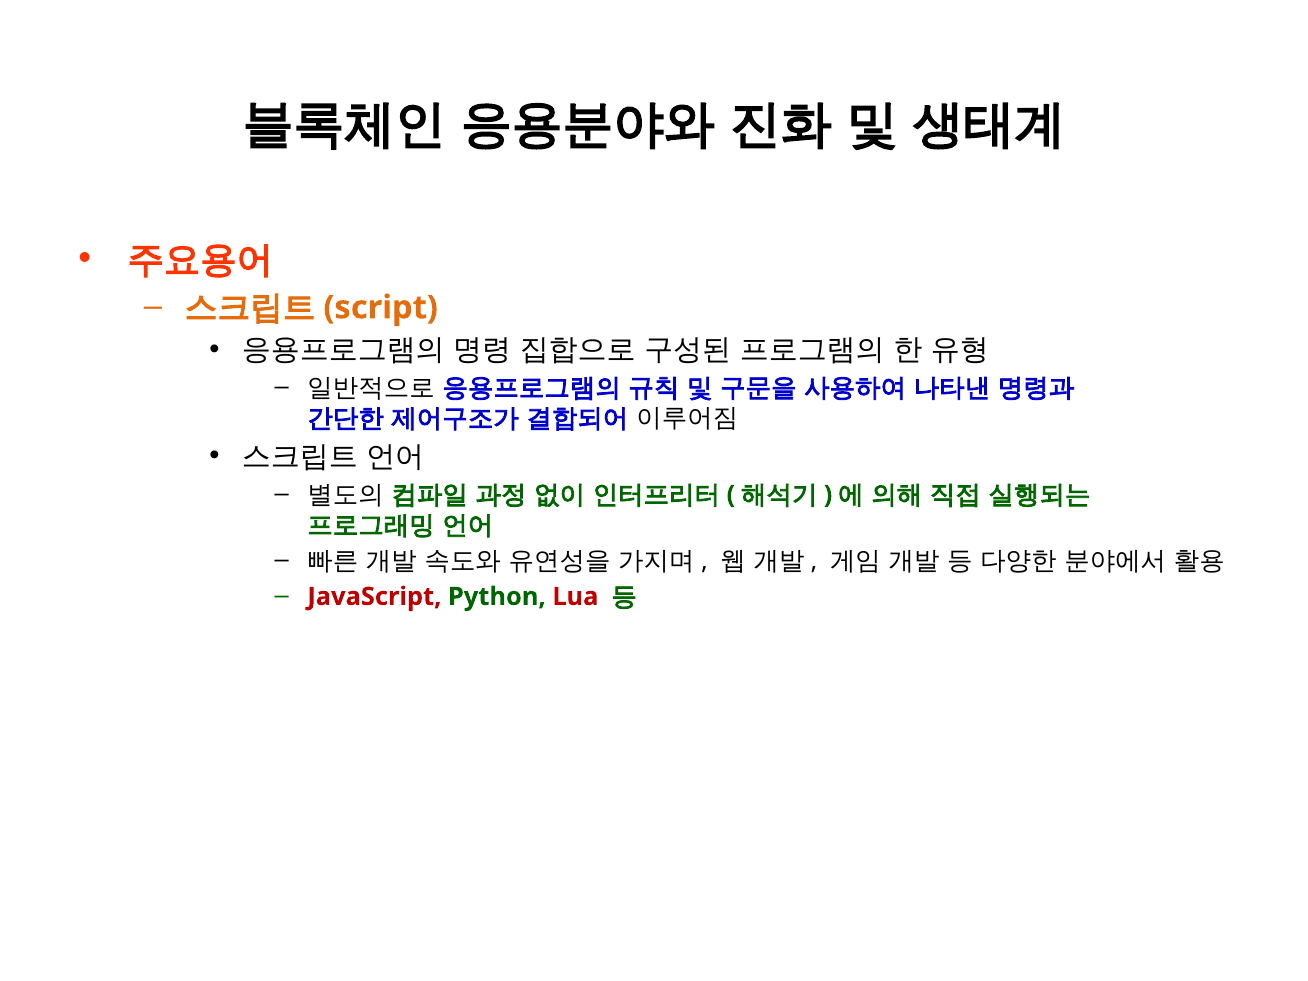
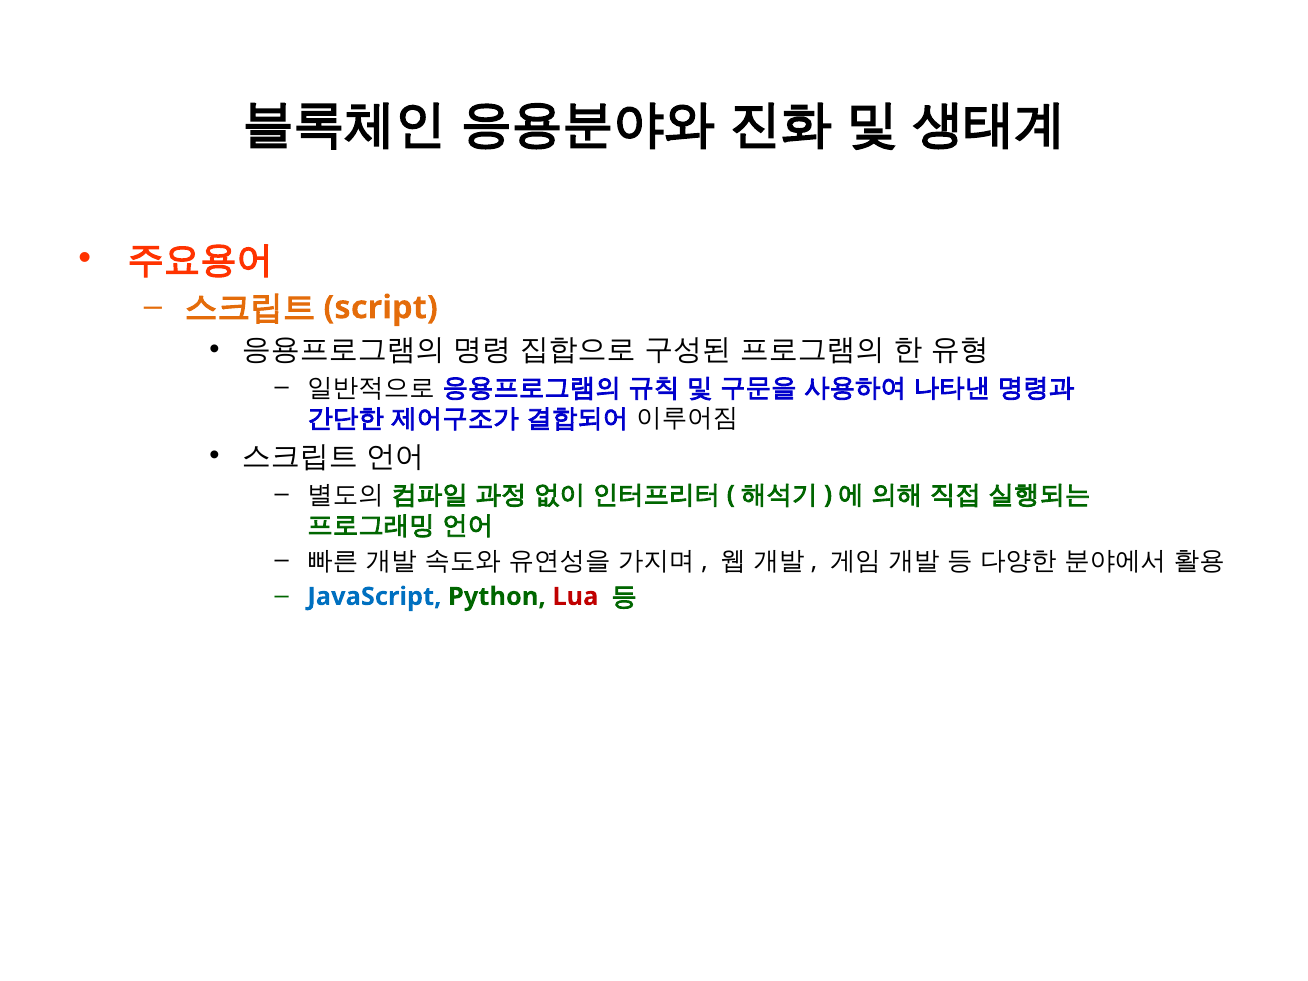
JavaScript colour: red -> blue (374, 597)
